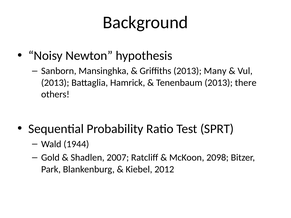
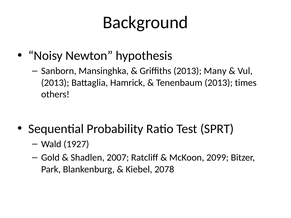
there: there -> times (246, 83)
1944: 1944 -> 1927 (76, 144)
2098: 2098 -> 2099 (218, 158)
2012: 2012 -> 2078 (164, 169)
